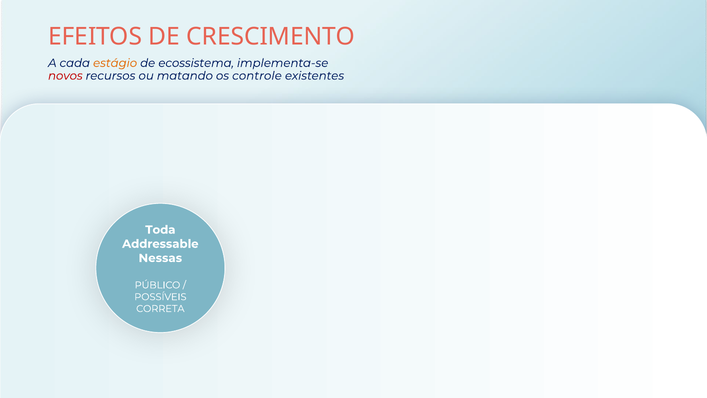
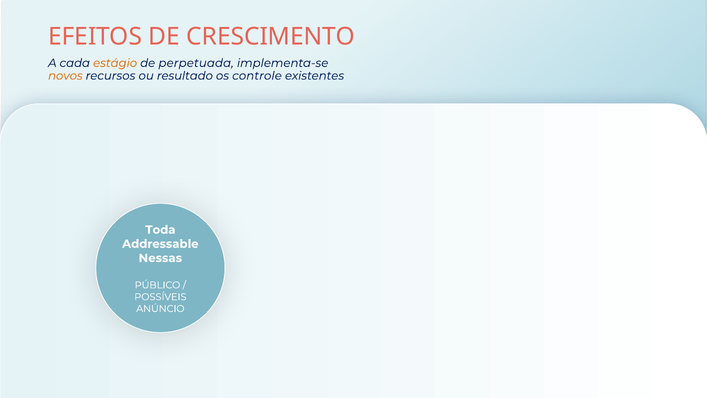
ecossistema: ecossistema -> perpetuada (196, 63)
novos colour: red -> orange (65, 76)
matando: matando -> resultado (185, 76)
CORRETA: CORRETA -> ANÚNCIO (160, 309)
